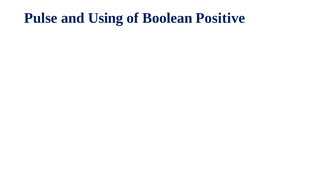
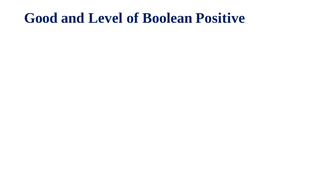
Pulse: Pulse -> Good (41, 18)
Using: Using -> Level (106, 18)
